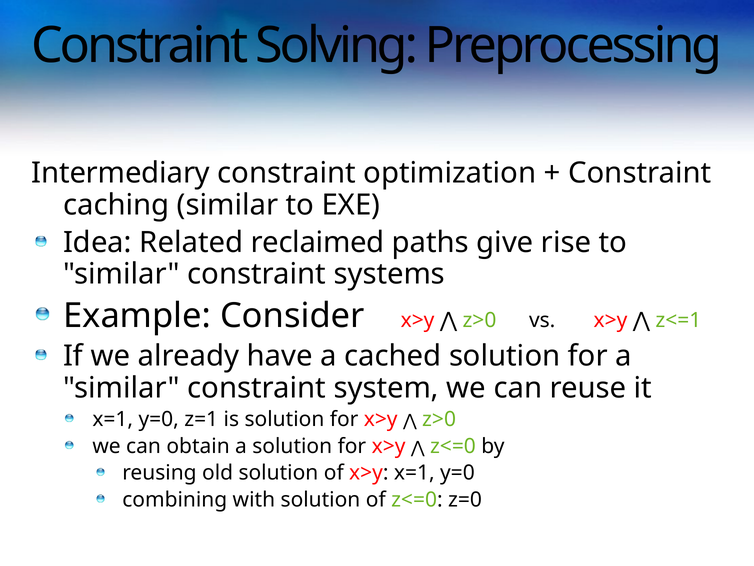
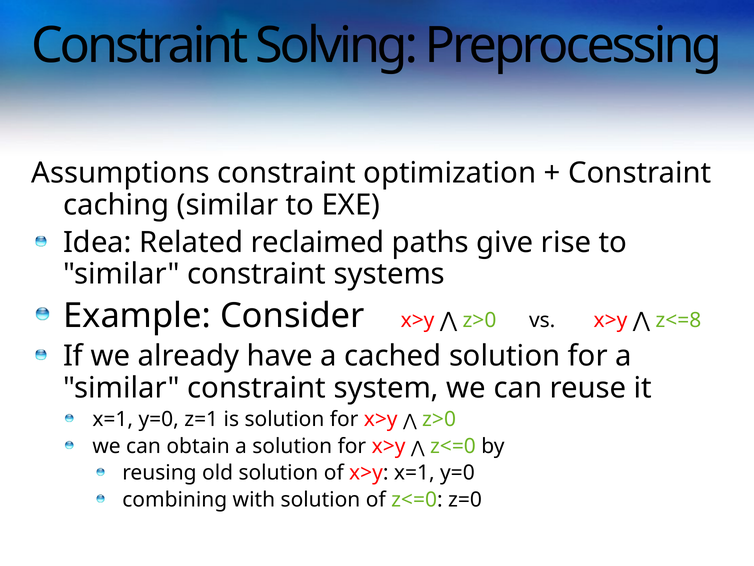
Intermediary: Intermediary -> Assumptions (121, 173)
z<=1: z<=1 -> z<=8 (678, 320)
